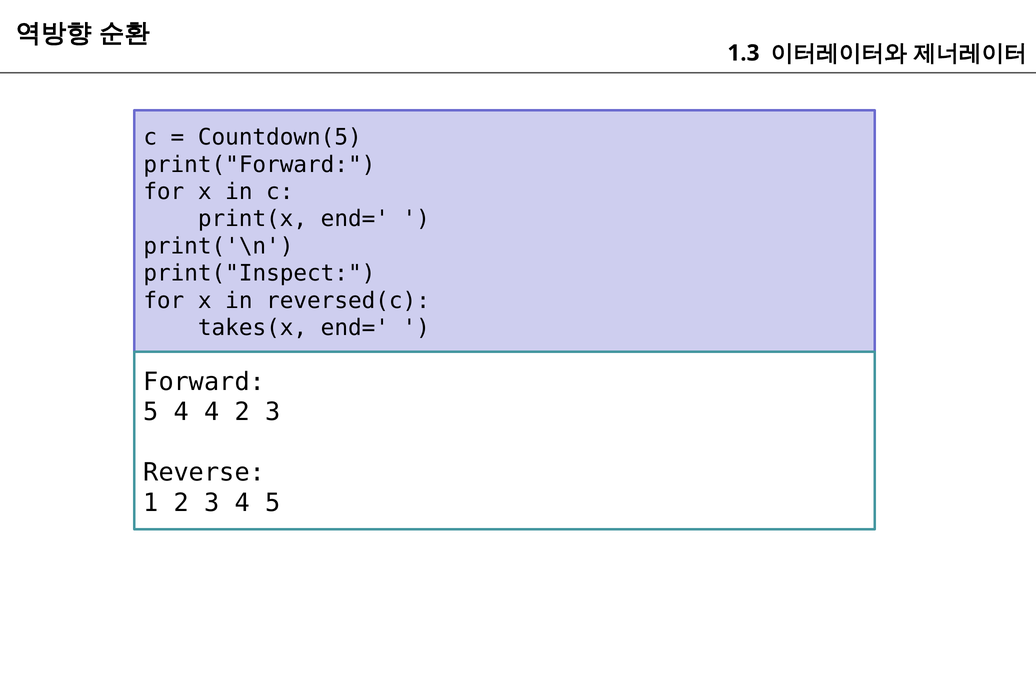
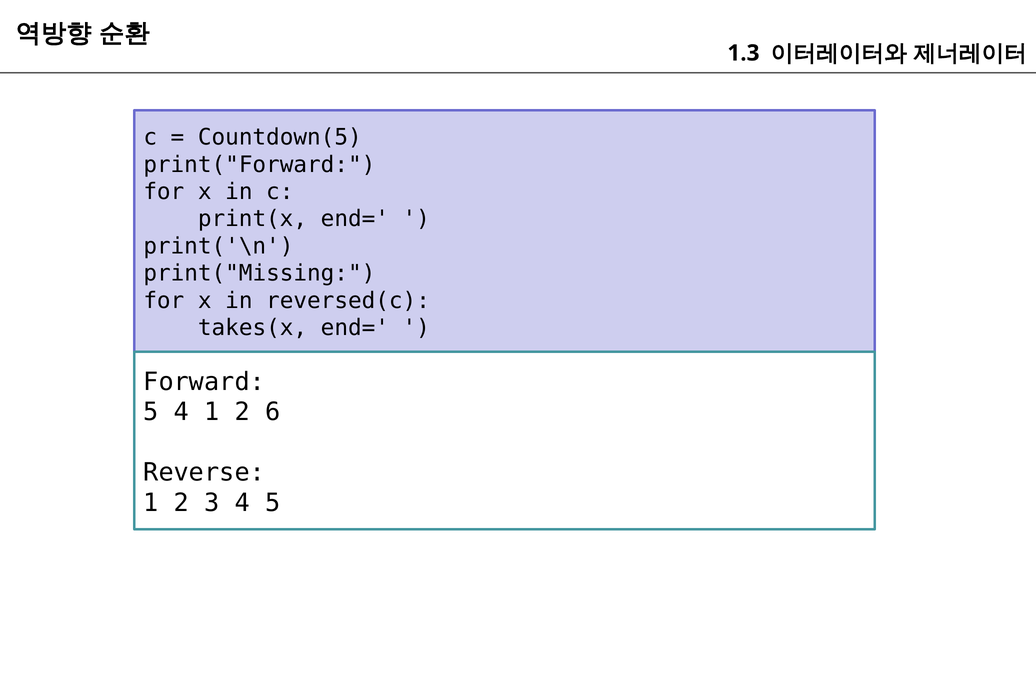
print("Inspect: print("Inspect -> print("Missing (259, 274)
4 4: 4 -> 1 (212, 412)
3: 3 -> 6 (273, 412)
